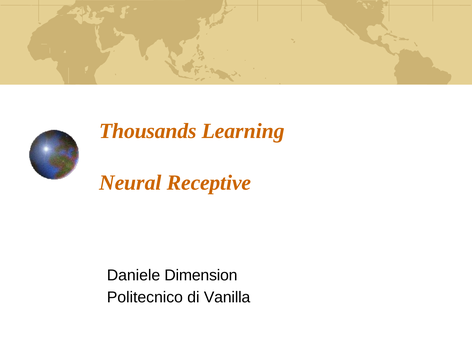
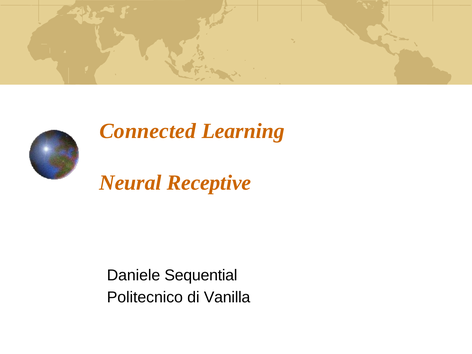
Thousands: Thousands -> Connected (148, 131)
Dimension: Dimension -> Sequential (201, 275)
